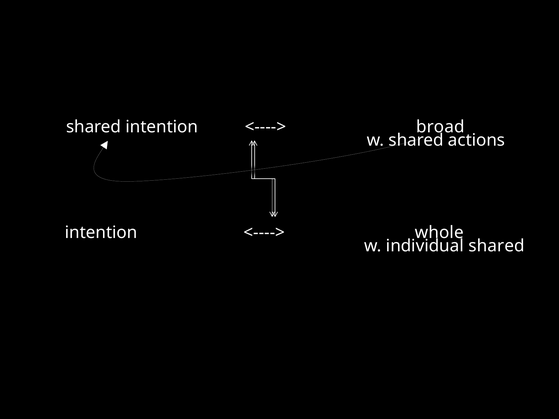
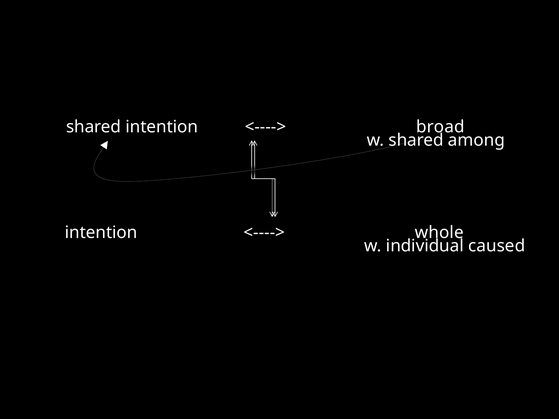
actions: actions -> among (477, 140)
individual shared: shared -> caused (497, 246)
